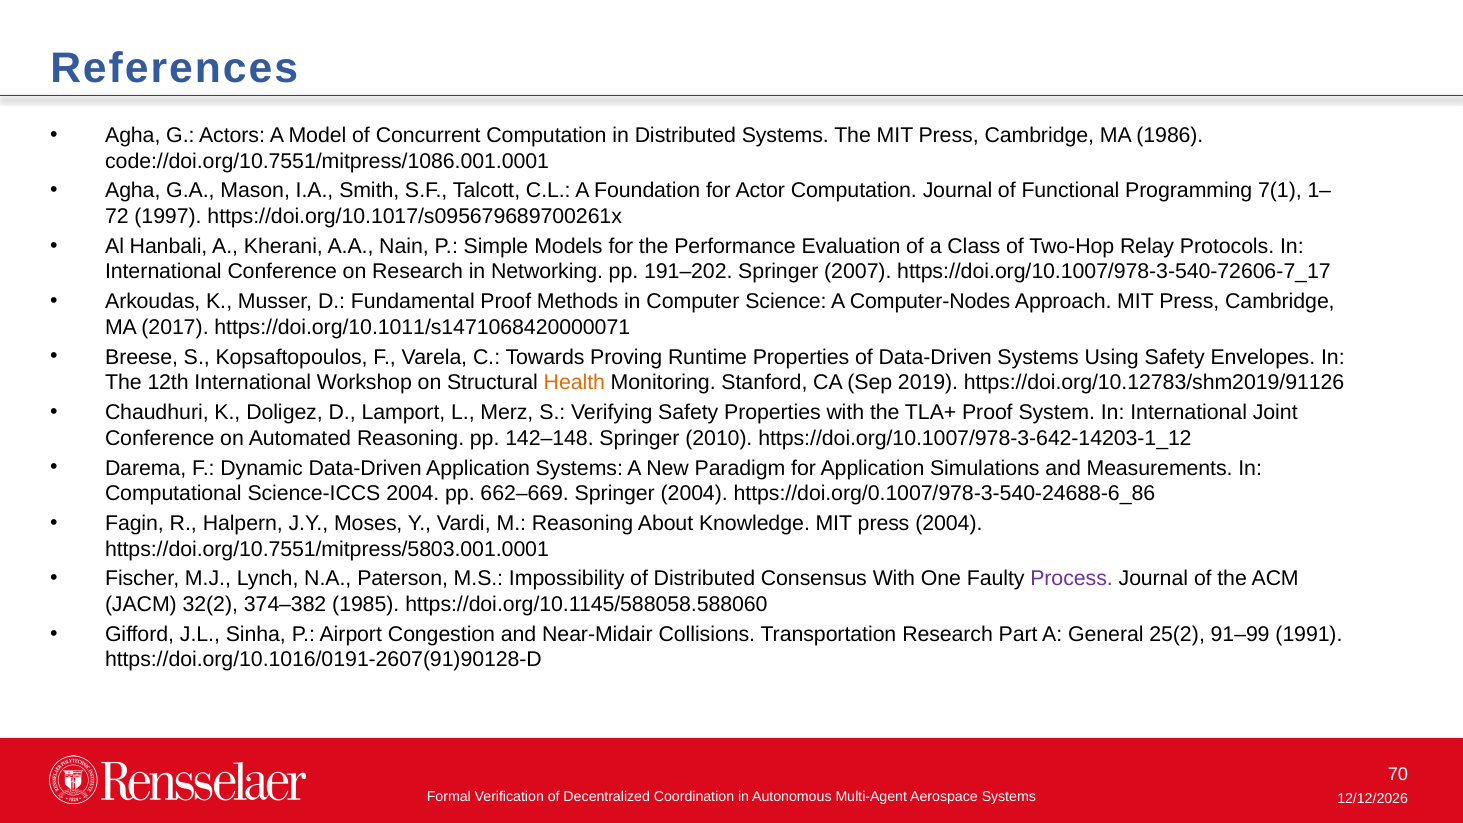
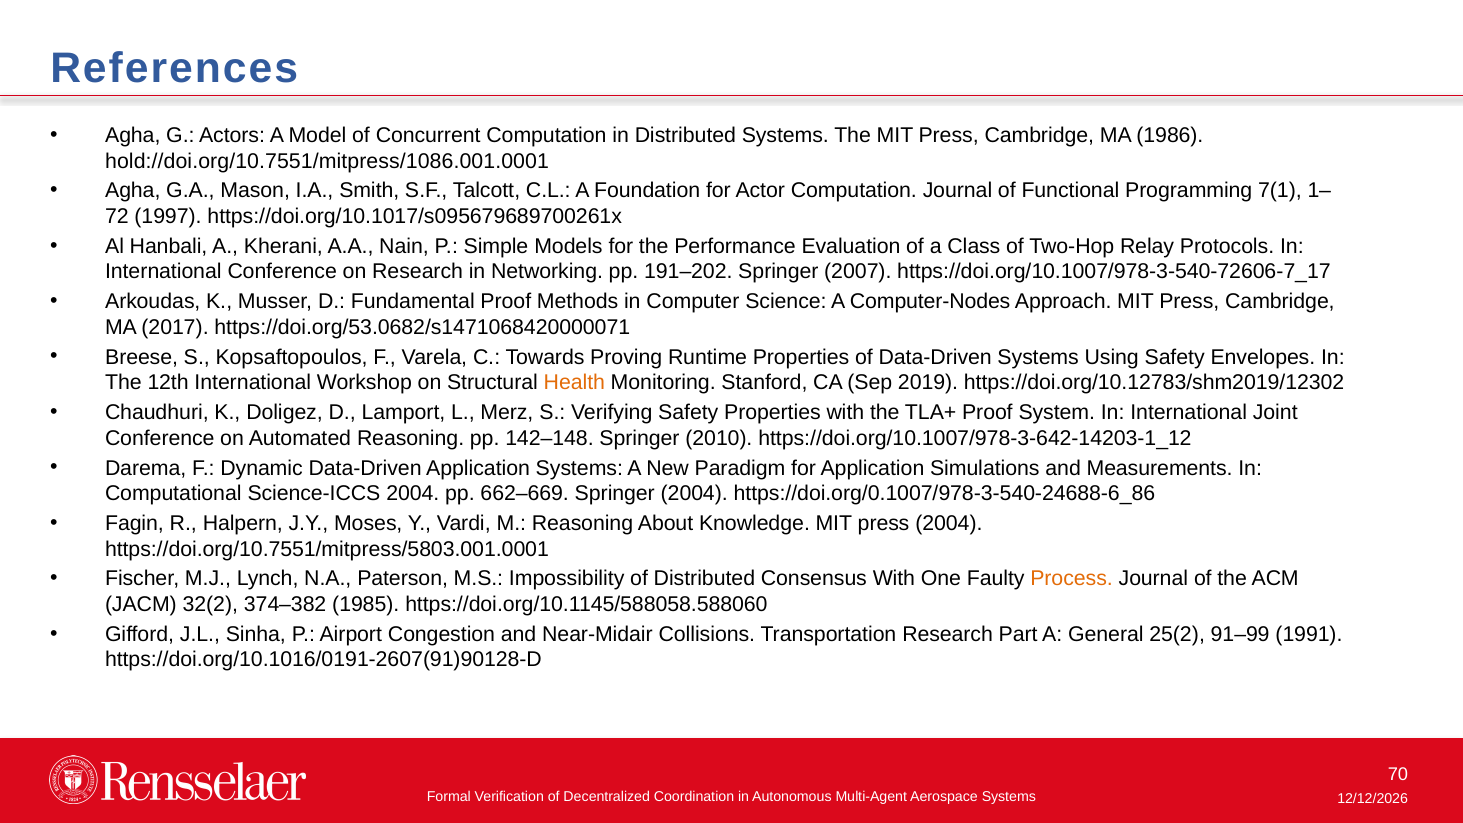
code://doi.org/10.7551/mitpress/1086.001.0001: code://doi.org/10.7551/mitpress/1086.001.0001 -> hold://doi.org/10.7551/mitpress/1086.001.0001 (327, 161)
https://doi.org/10.1011/s1471068420000071: https://doi.org/10.1011/s1471068420000071 -> https://doi.org/53.0682/s1471068420000071 (422, 327)
https://doi.org/10.12783/shm2019/91126: https://doi.org/10.12783/shm2019/91126 -> https://doi.org/10.12783/shm2019/12302 (1154, 383)
Process colour: purple -> orange (1072, 579)
